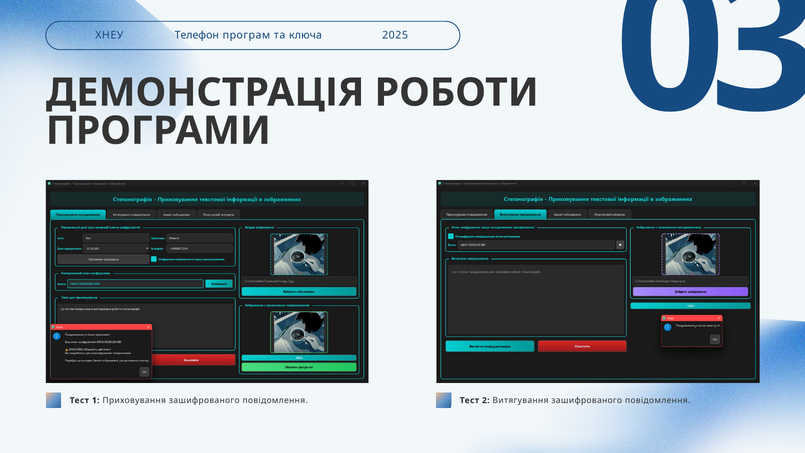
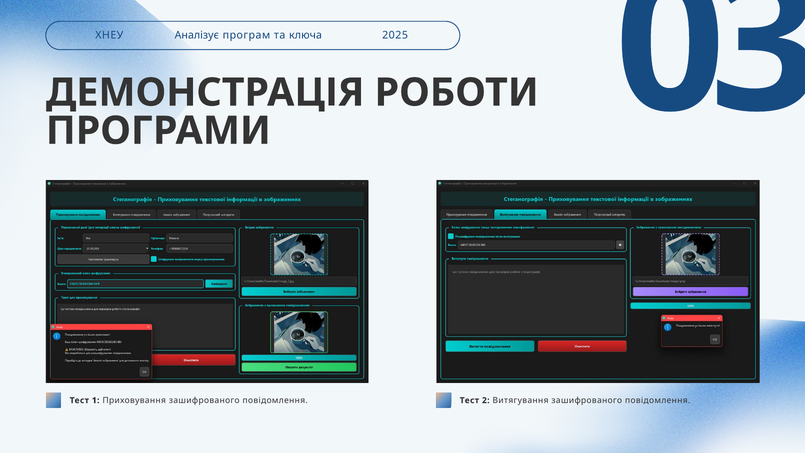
Телефон: Телефон -> Аналізує (197, 35)
